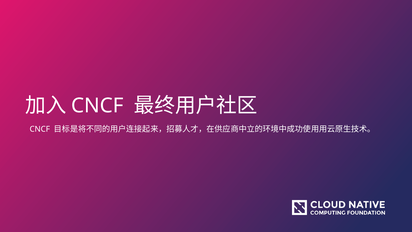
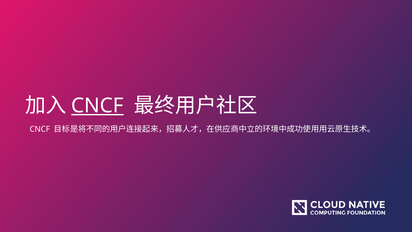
CNCF underline: none -> present (97, 106)
